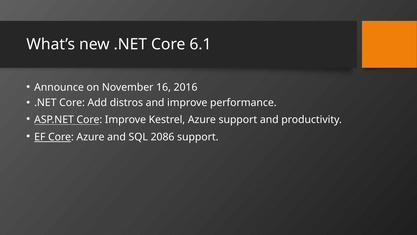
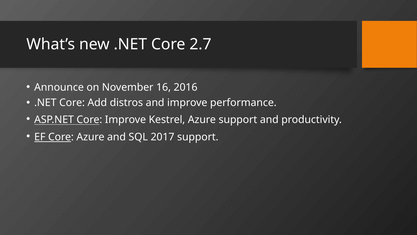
6.1: 6.1 -> 2.7 (200, 44)
2086: 2086 -> 2017 (163, 137)
